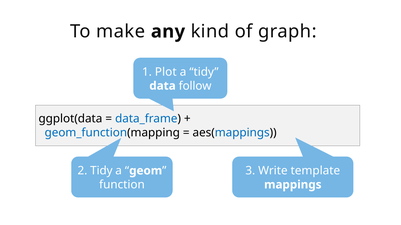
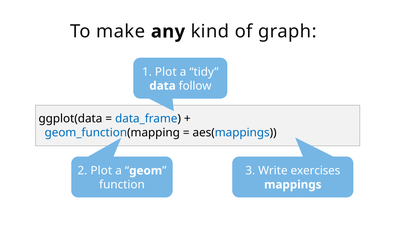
2 Tidy: Tidy -> Plot (101, 171)
template: template -> exercises (315, 171)
